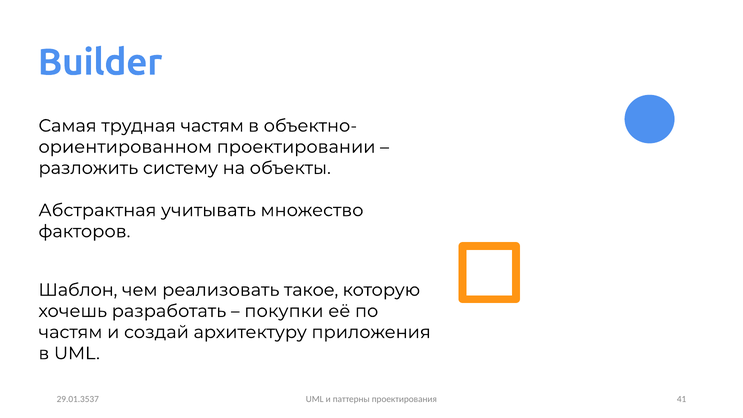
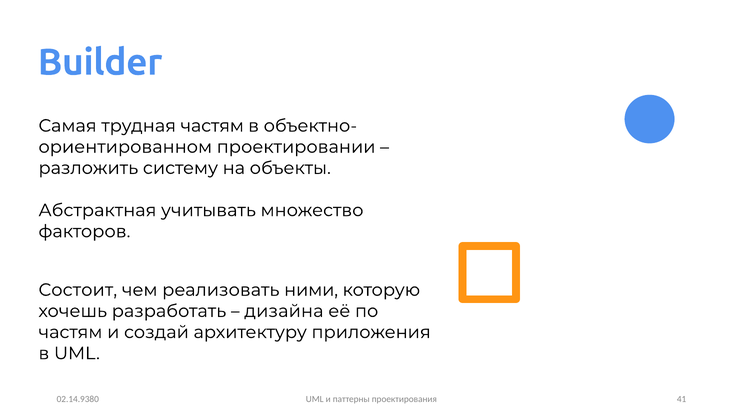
Шаблон: Шаблон -> Состоит (78, 290)
такое: такое -> ними (311, 290)
покупки: покупки -> дизайна (284, 311)
29.01.3537: 29.01.3537 -> 02.14.9380 (78, 399)
